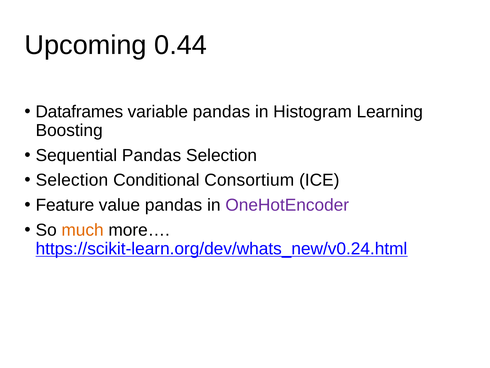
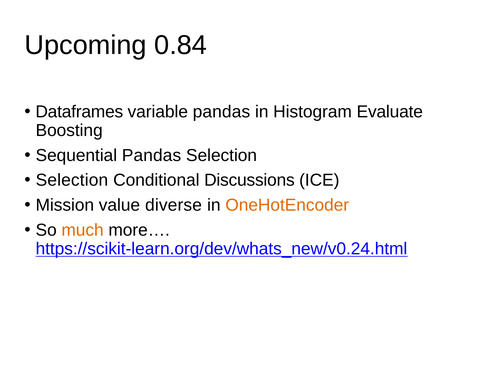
0.44: 0.44 -> 0.84 (181, 45)
Learning: Learning -> Evaluate (390, 112)
Consortium: Consortium -> Discussions (249, 180)
Feature: Feature -> Mission (65, 205)
value pandas: pandas -> diverse (174, 205)
OneHotEncoder colour: purple -> orange (287, 205)
